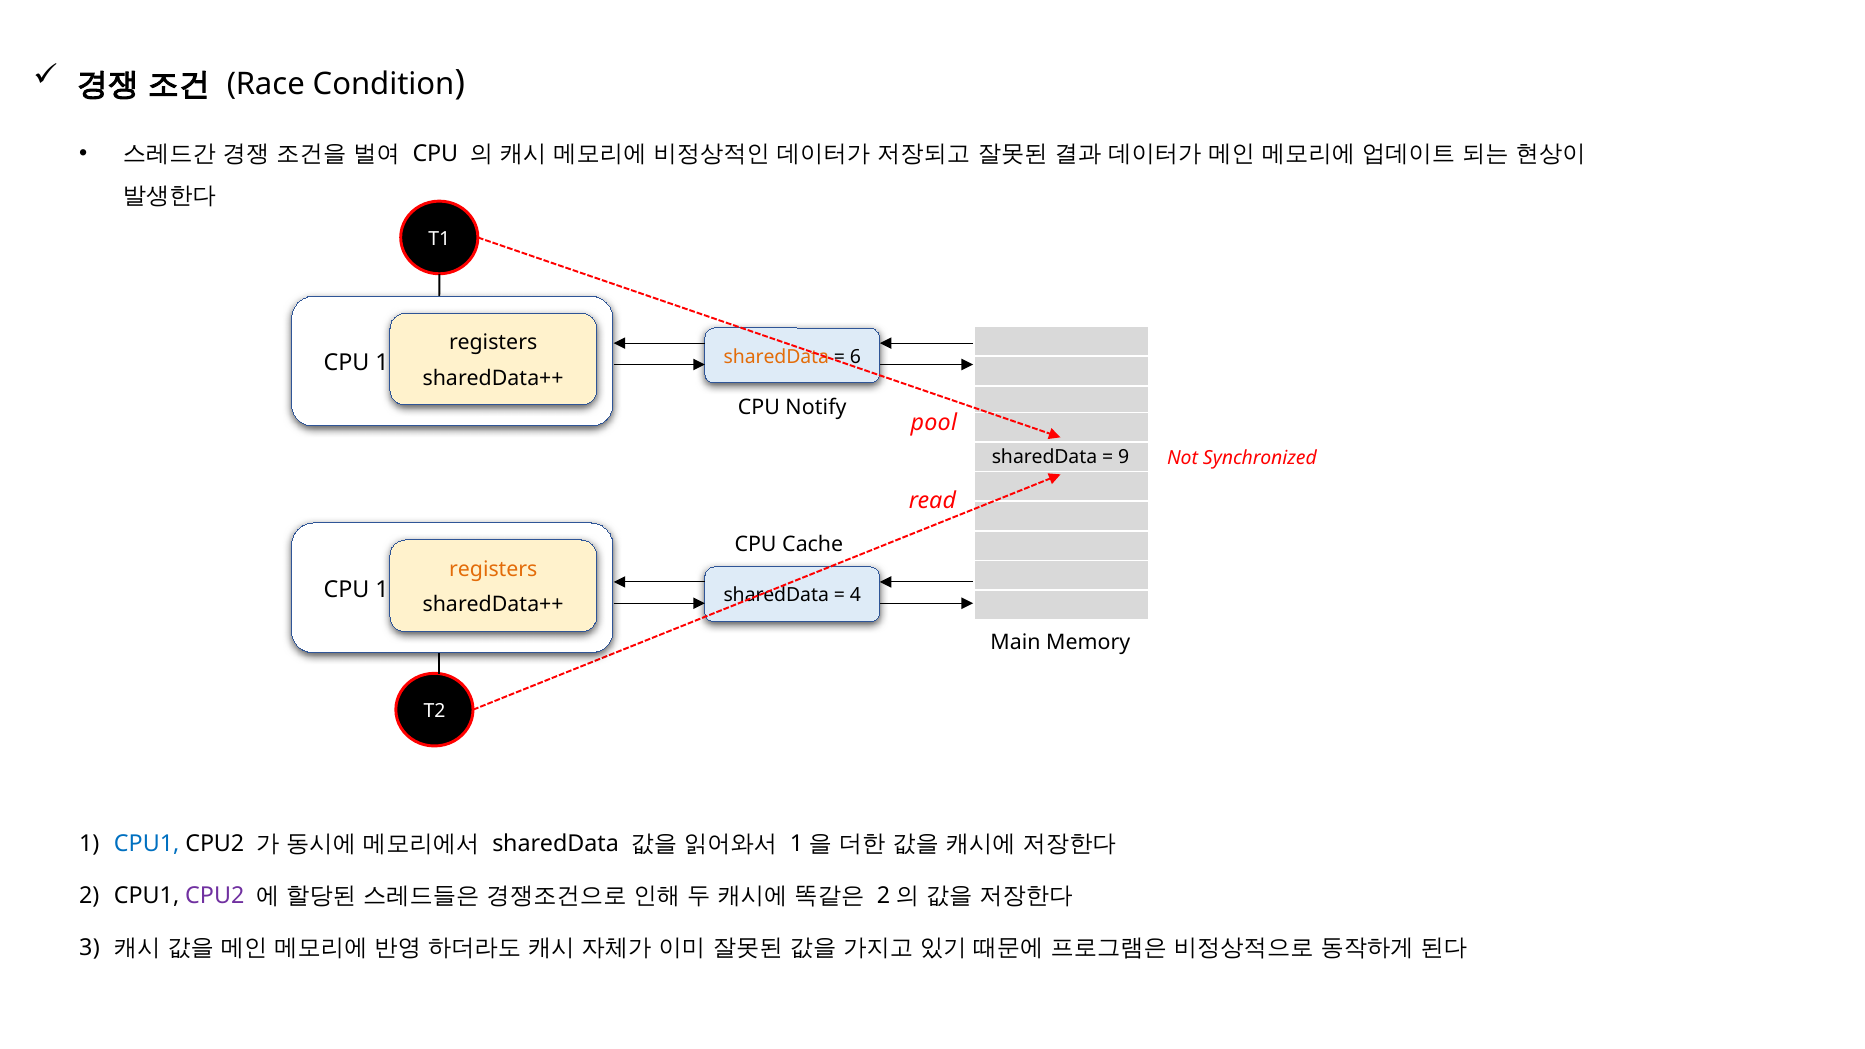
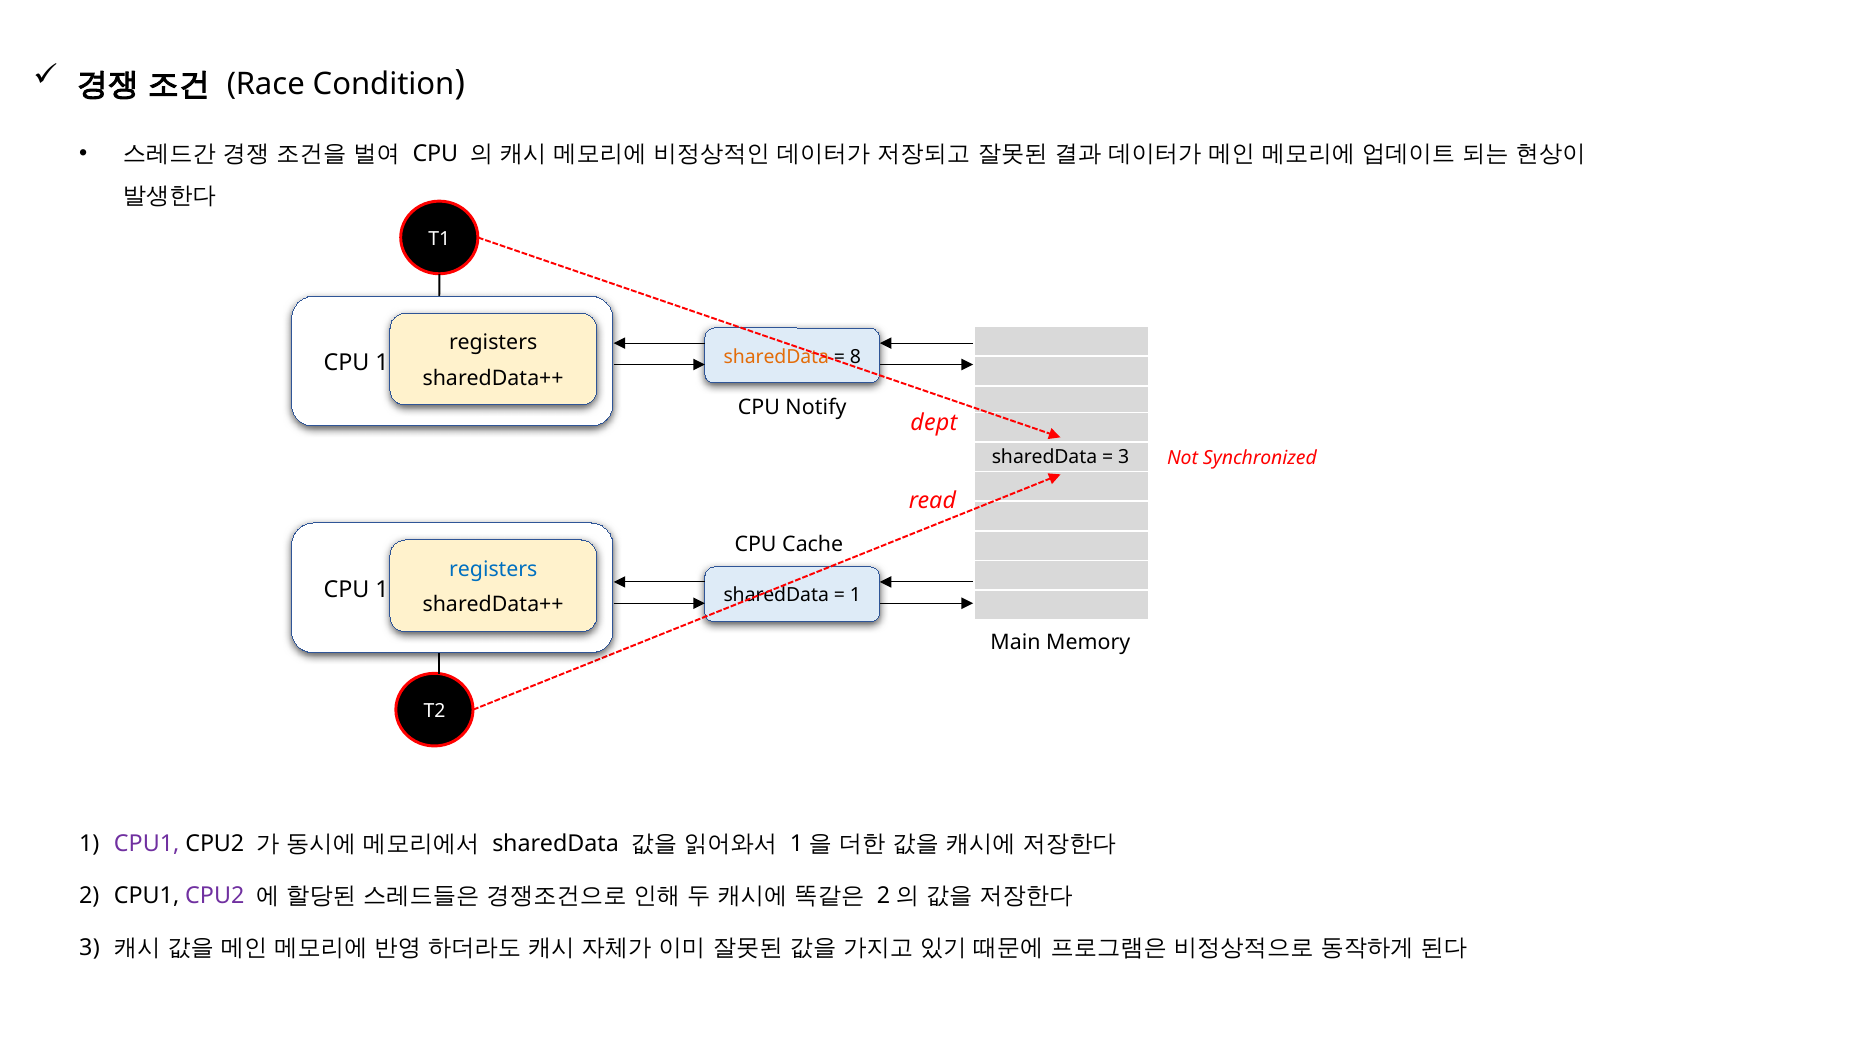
6: 6 -> 8 (856, 357)
pool: pool -> dept (934, 423)
9: 9 -> 3 (1124, 457)
registers colour: orange -> blue (493, 570)
4: 4 -> 1 (856, 596)
CPU1 colour: blue -> purple (147, 844)
